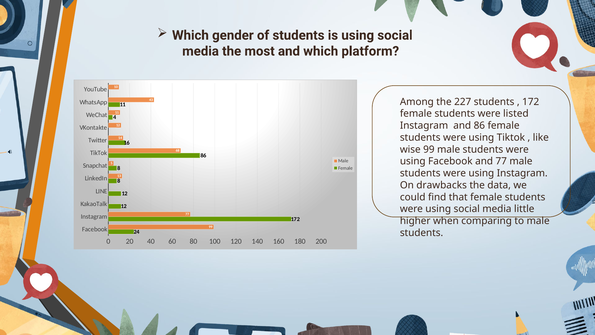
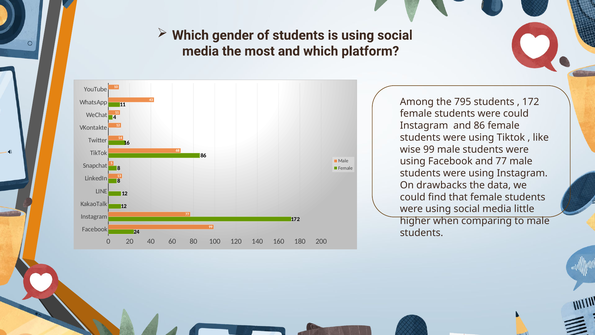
227: 227 -> 795 (463, 102)
were listed: listed -> could (516, 114)
